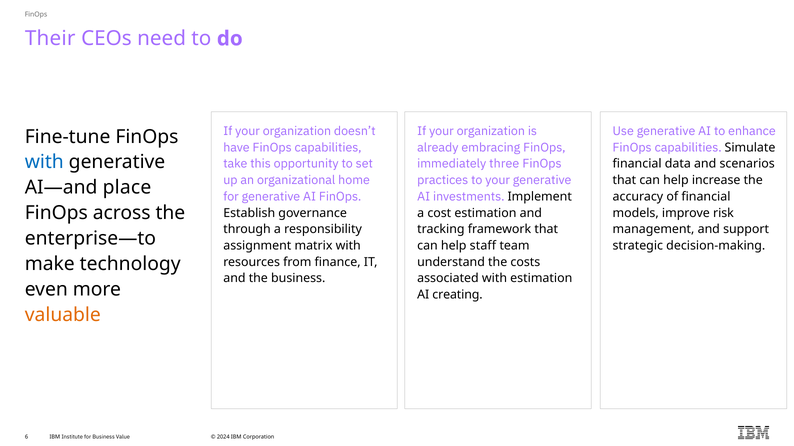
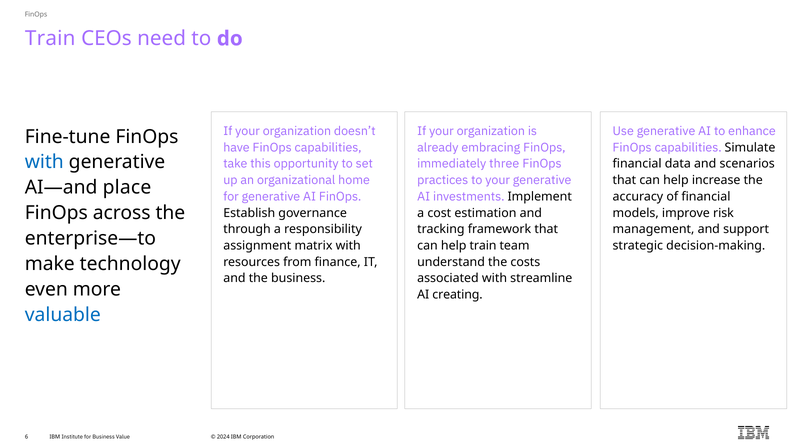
Their: Their -> Train (50, 39)
help staff: staff -> train (483, 246)
with estimation: estimation -> streamline (541, 279)
valuable colour: orange -> blue (63, 315)
